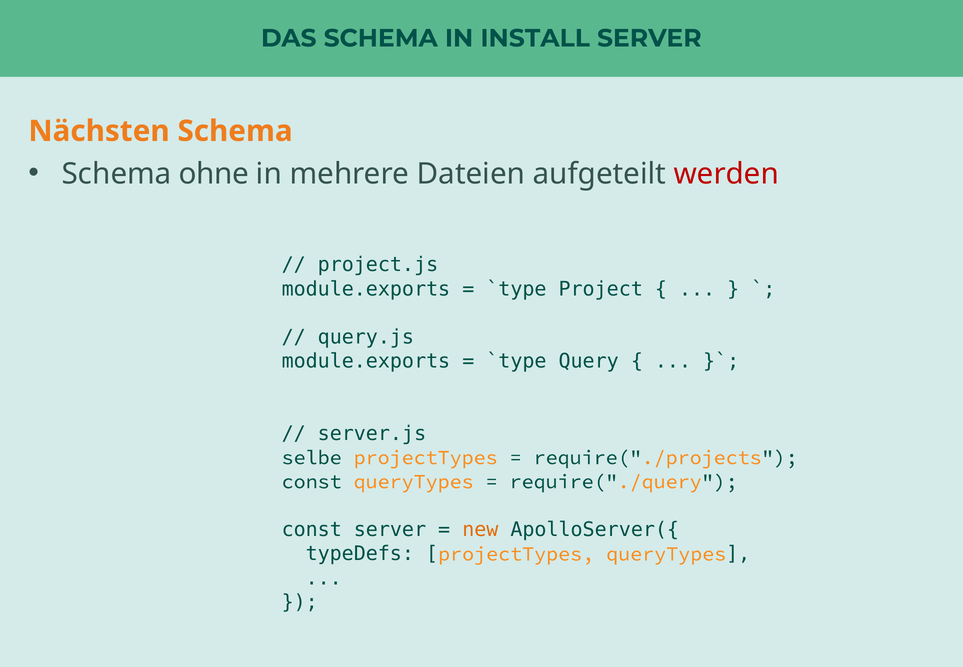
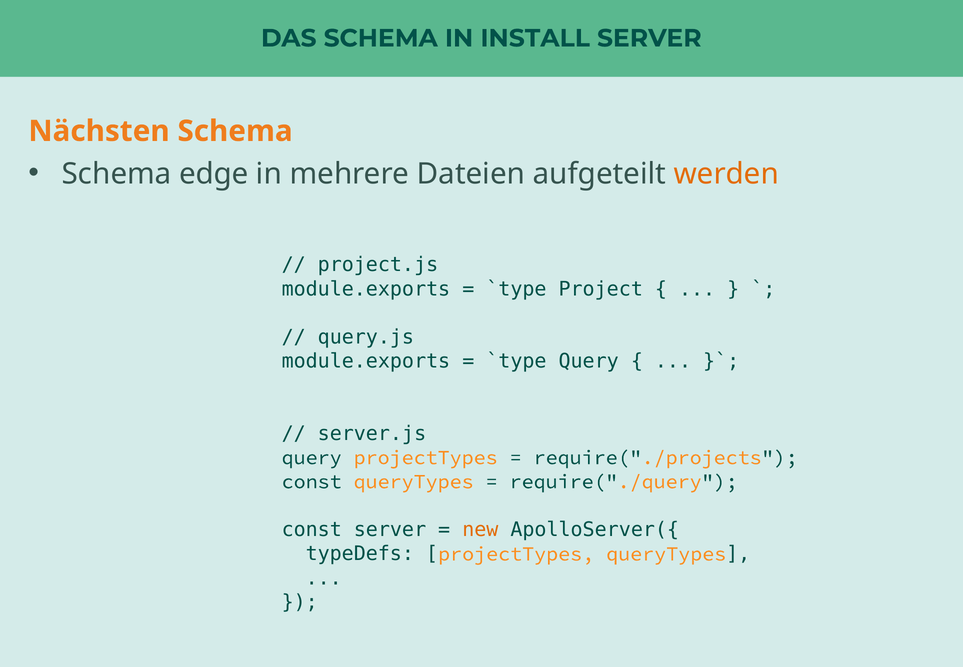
ohne: ohne -> edge (214, 174)
werden colour: red -> orange (726, 174)
selbe: selbe -> query (312, 457)
